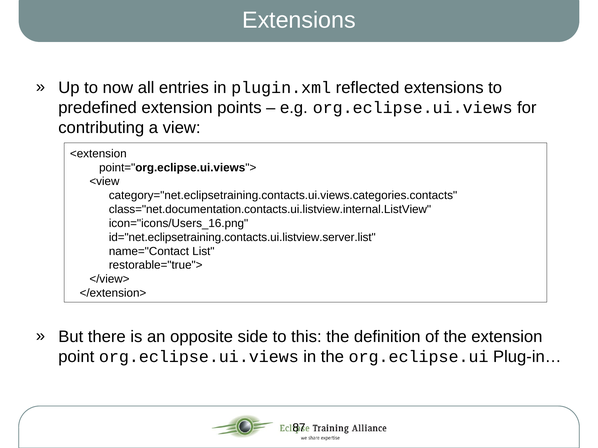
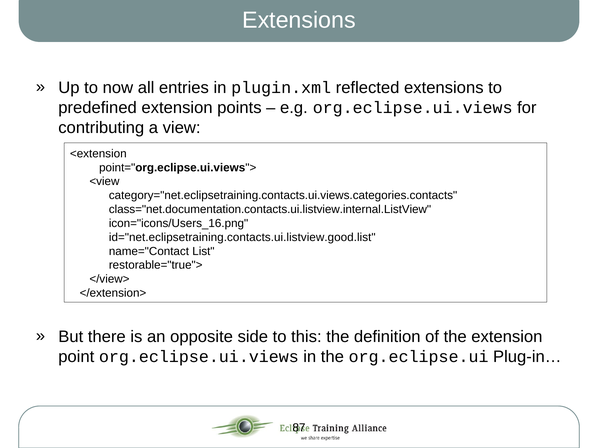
id="net.eclipsetraining.contacts.ui.listview.server.list: id="net.eclipsetraining.contacts.ui.listview.server.list -> id="net.eclipsetraining.contacts.ui.listview.good.list (242, 238)
